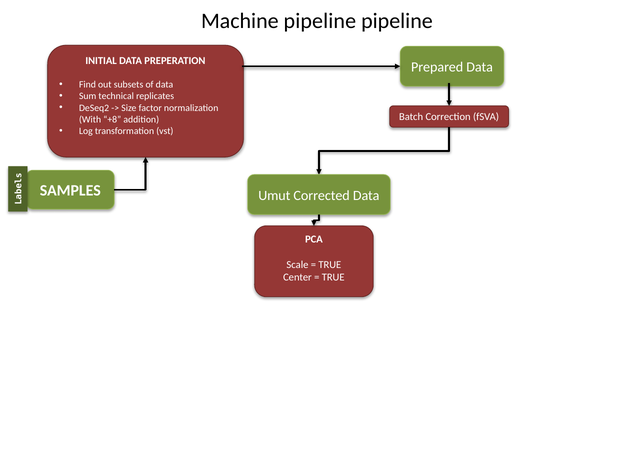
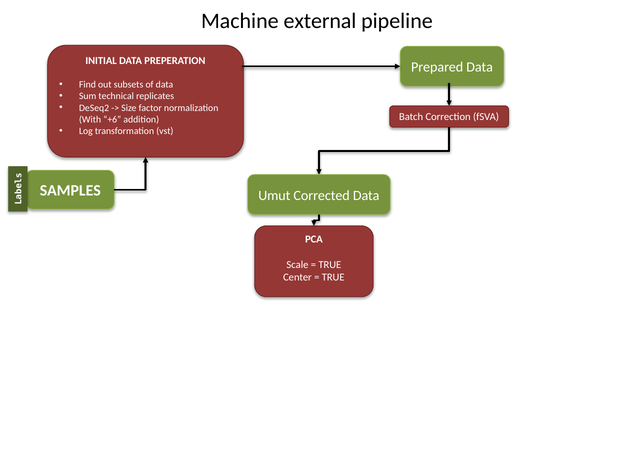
Machine pipeline: pipeline -> external (320, 21)
+8: +8 -> +6 (112, 119)
